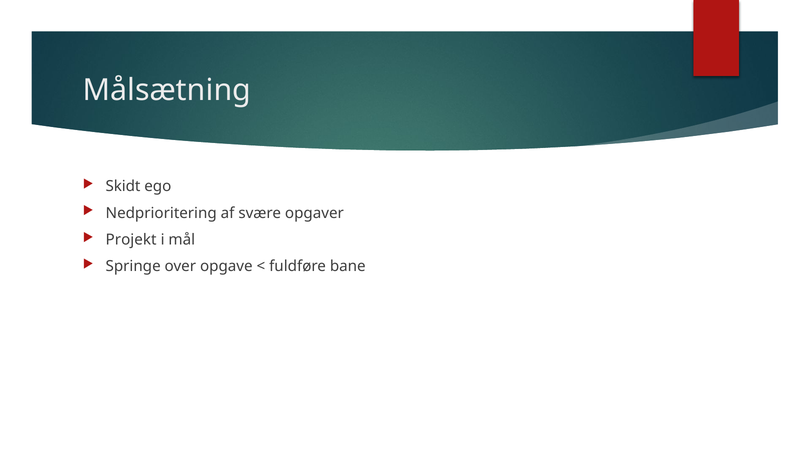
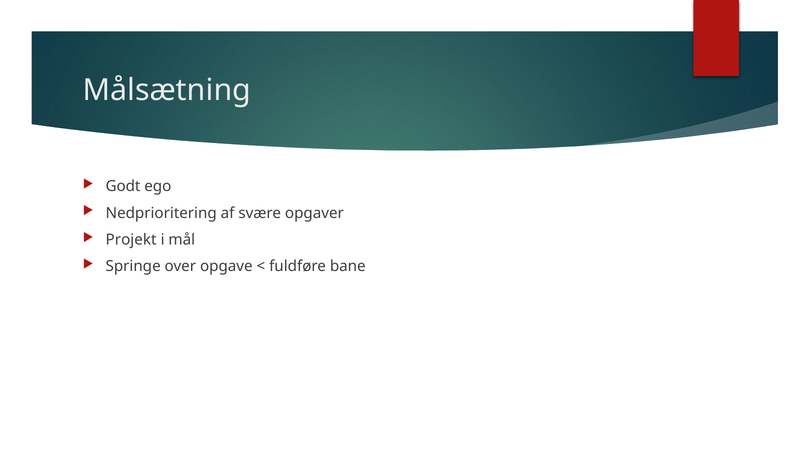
Skidt: Skidt -> Godt (123, 186)
